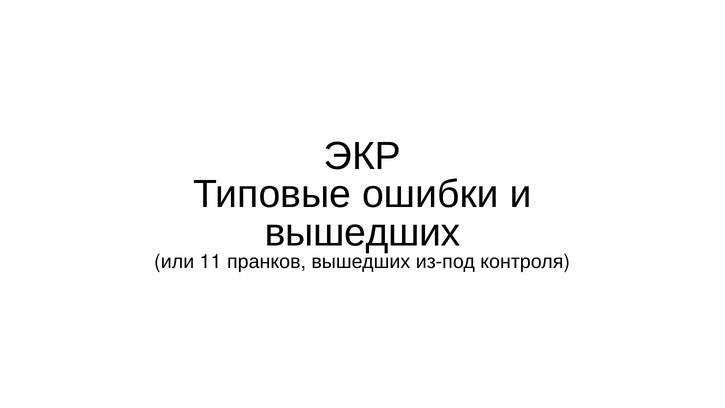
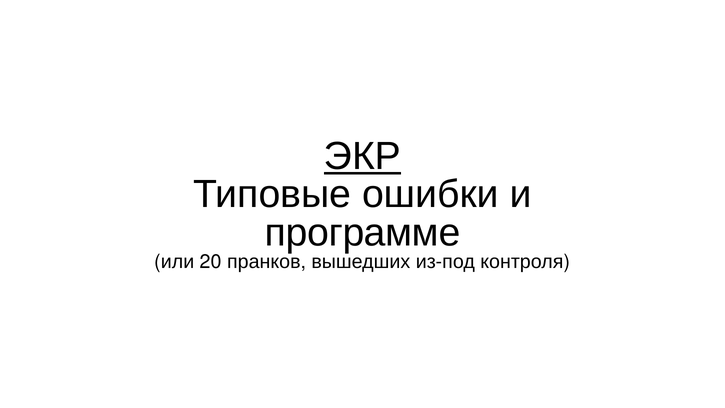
ЭКР underline: none -> present (362, 156)
вышедших: вышедших -> программе (363, 232)
11: 11 -> 20 (211, 262)
